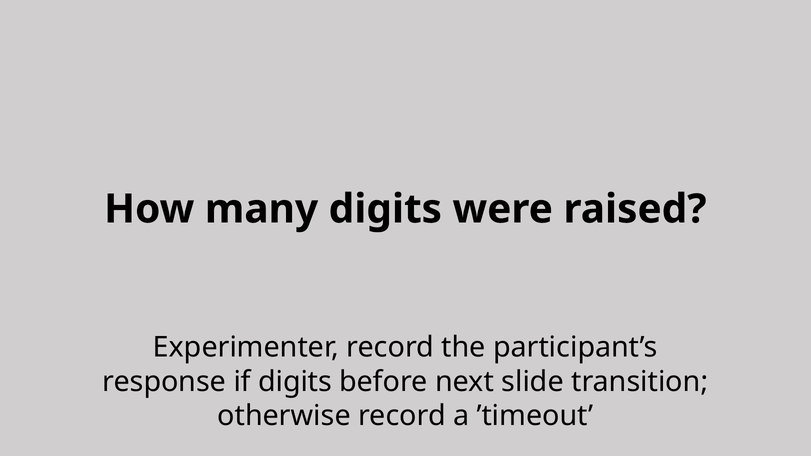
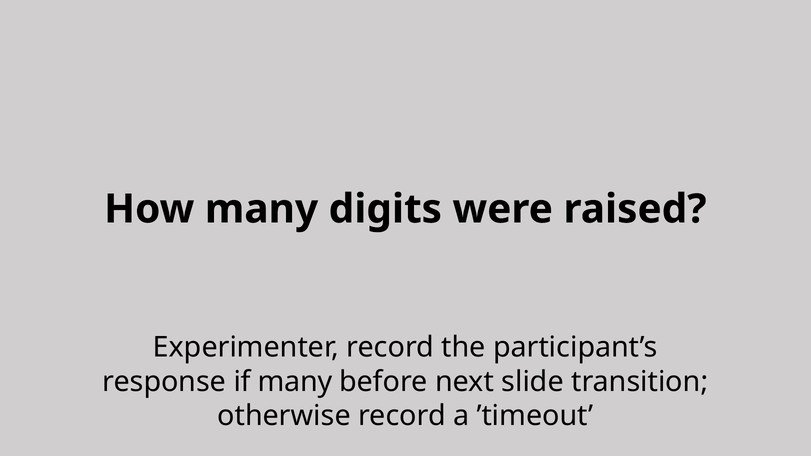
if digits: digits -> many (295, 382)
